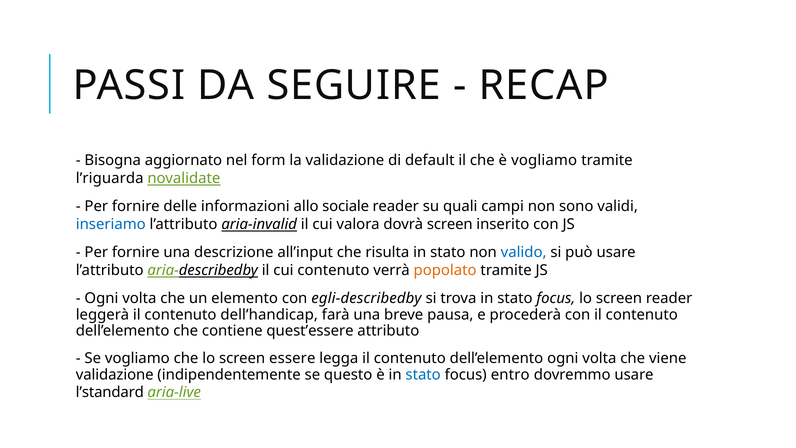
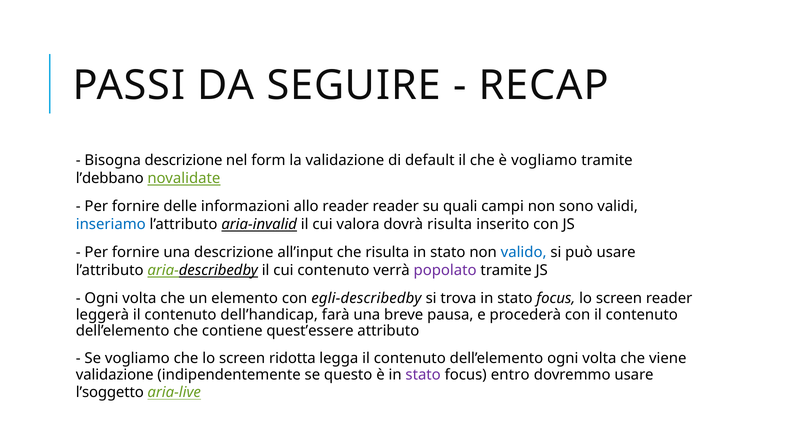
Bisogna aggiornato: aggiornato -> descrizione (184, 160)
l’riguarda: l’riguarda -> l’debbano (110, 178)
allo sociale: sociale -> reader (346, 206)
dovrà screen: screen -> risulta (450, 224)
popolato colour: orange -> purple (445, 270)
essere: essere -> ridotta (292, 358)
stato colour: blue -> purple (423, 374)
l’standard: l’standard -> l’soggetto (110, 392)
